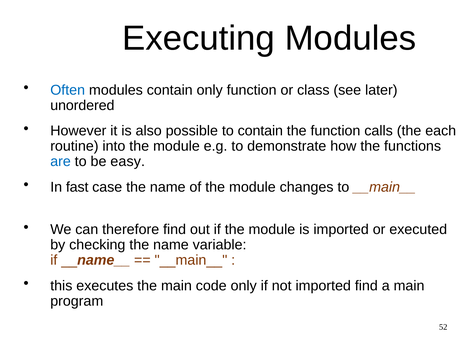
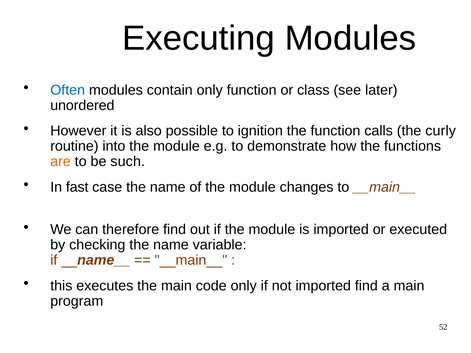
to contain: contain -> ignition (260, 131)
each: each -> curly (441, 131)
are colour: blue -> orange (61, 162)
easy: easy -> such (128, 162)
